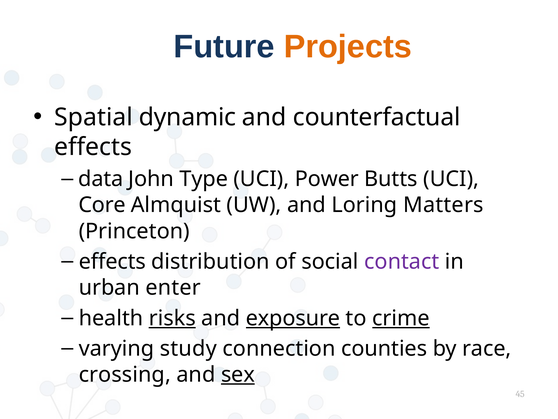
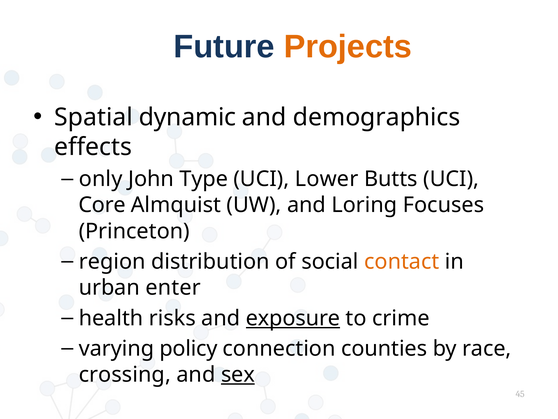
counterfactual: counterfactual -> demographics (377, 117)
data: data -> only (101, 179)
Power: Power -> Lower (327, 179)
Matters: Matters -> Focuses (444, 205)
effects: effects -> region (112, 261)
contact colour: purple -> orange (402, 261)
risks underline: present -> none (172, 318)
crime underline: present -> none (401, 318)
study: study -> policy (189, 348)
